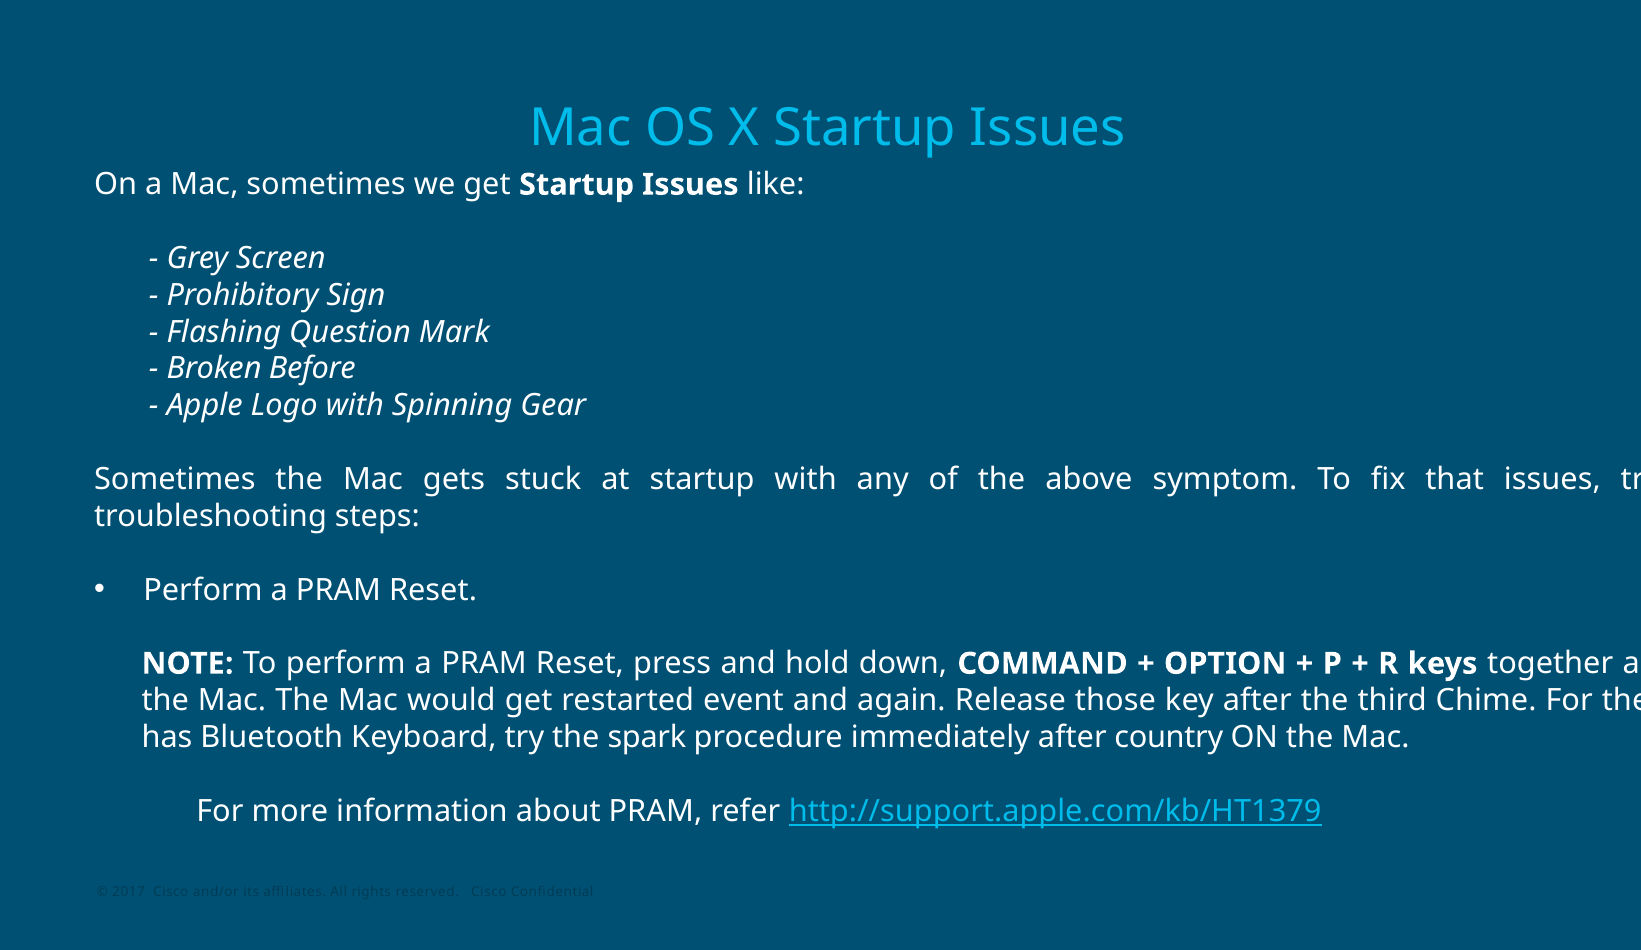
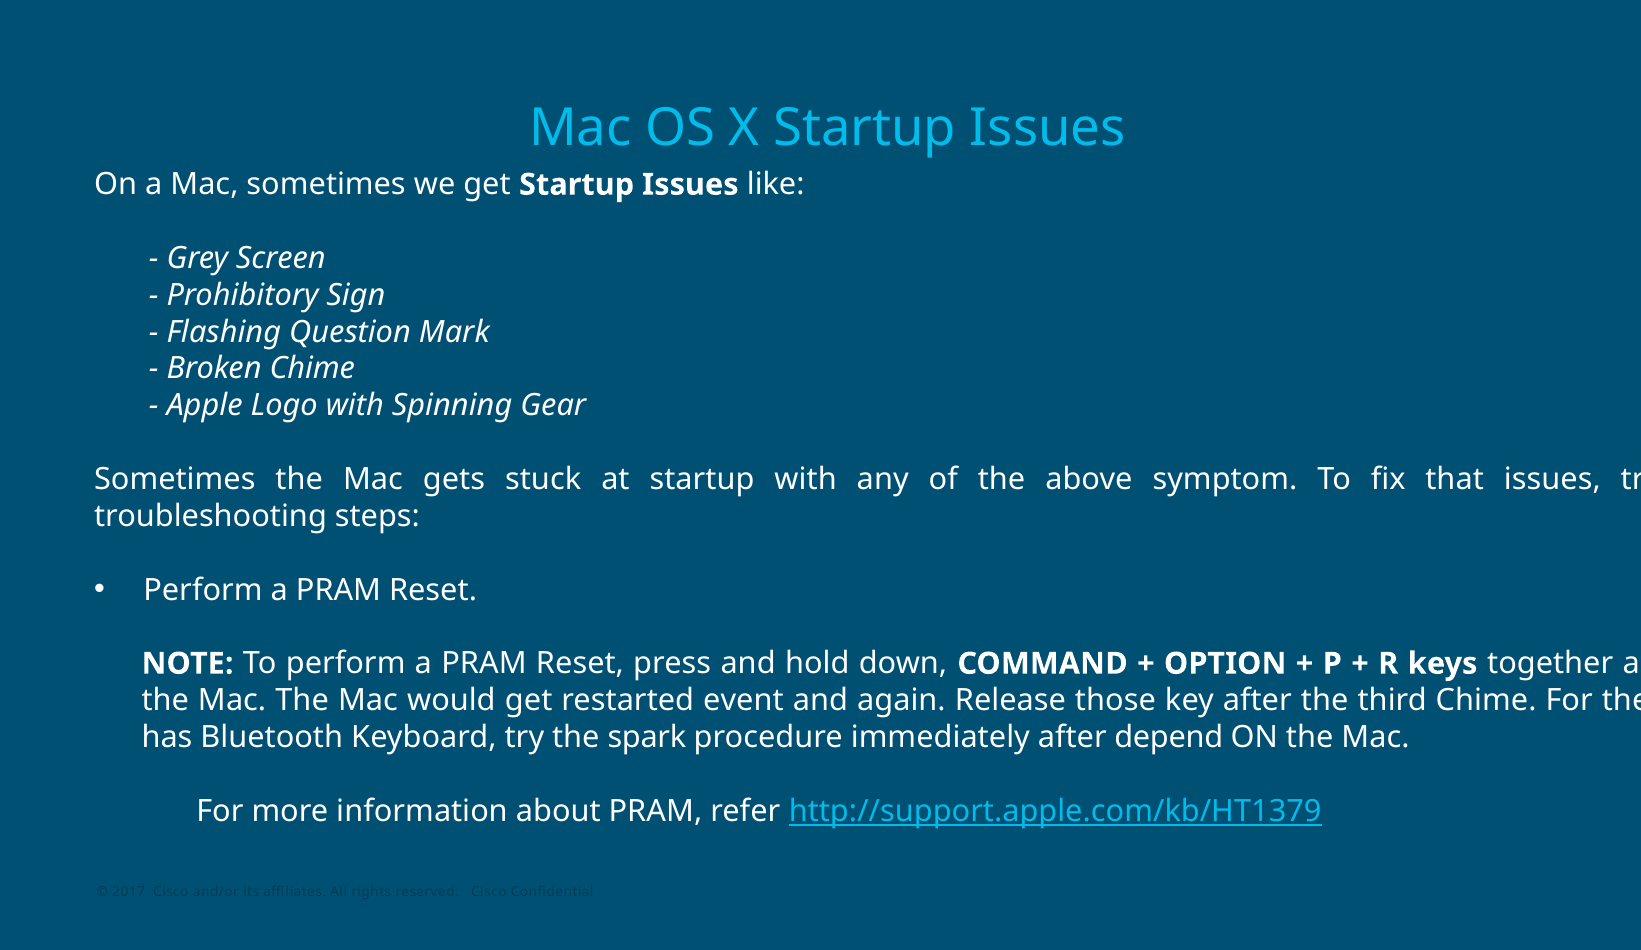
Broken Before: Before -> Chime (312, 369)
country: country -> depend (1169, 738)
